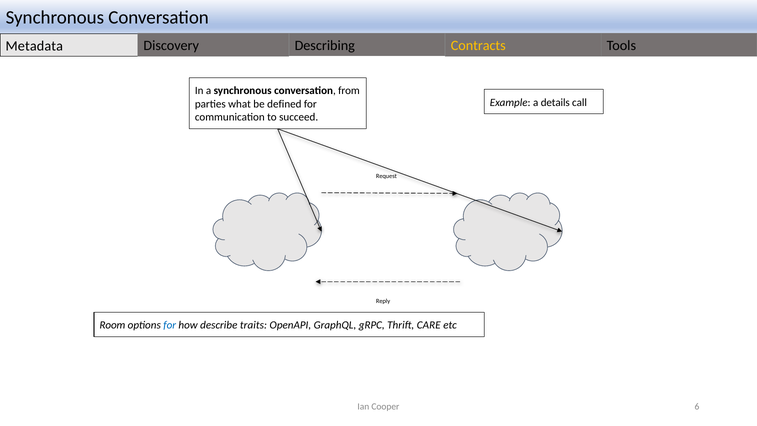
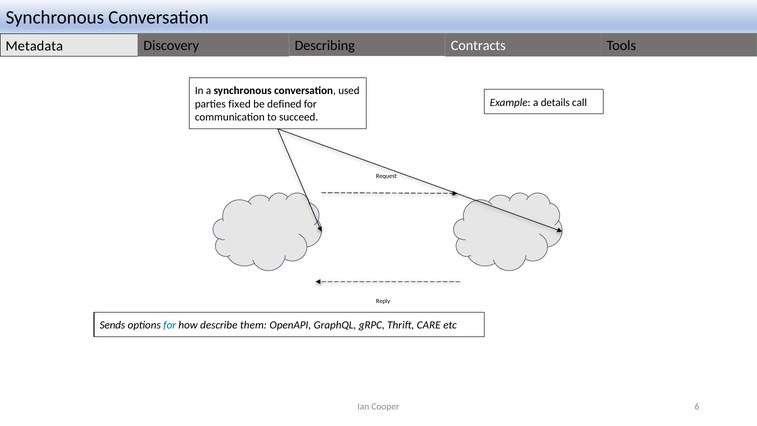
Contracts colour: yellow -> white (478, 46)
from: from -> used (349, 91)
what: what -> fixed (239, 104)
Room: Room -> Sends (112, 325)
traits: traits -> them (253, 325)
